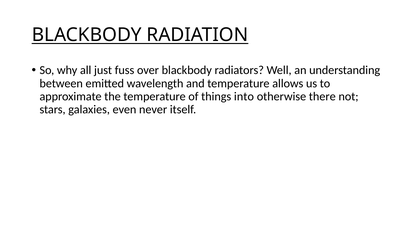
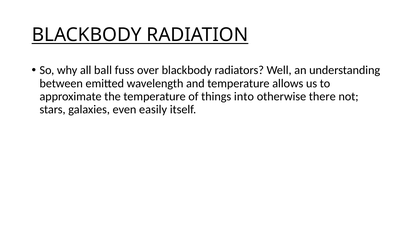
just: just -> ball (103, 70)
never: never -> easily (153, 110)
